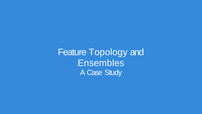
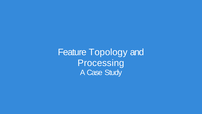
Ensembles: Ensembles -> Processing (101, 63)
